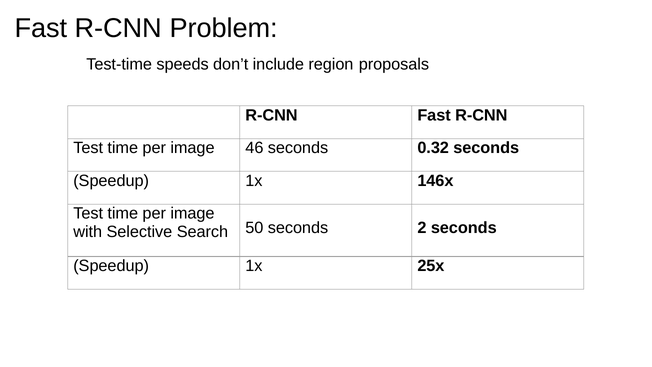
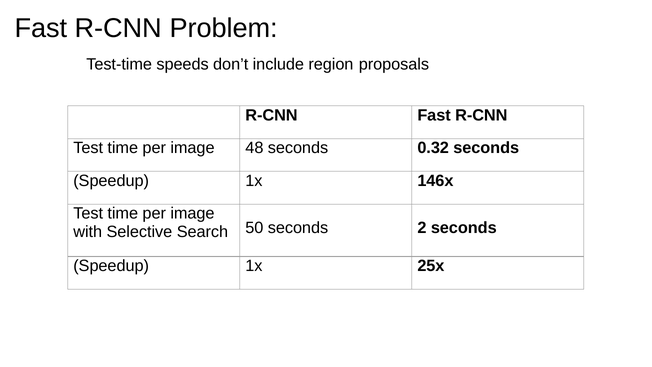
46: 46 -> 48 (254, 148)
